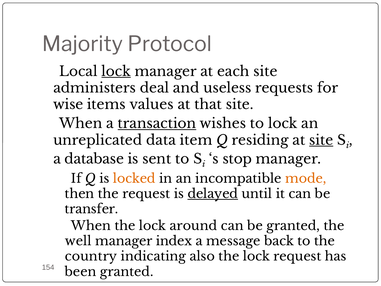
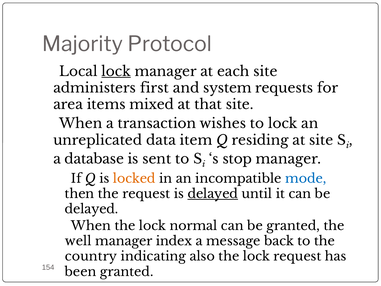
deal: deal -> first (154, 88)
useless: useless -> system (227, 88)
wise: wise -> area (68, 104)
values: values -> mixed (152, 104)
transaction underline: present -> none (157, 124)
site underline: present -> none (321, 140)
mode colour: orange -> blue (306, 179)
transfer: transfer -> delayed (91, 209)
around: around -> normal (193, 226)
